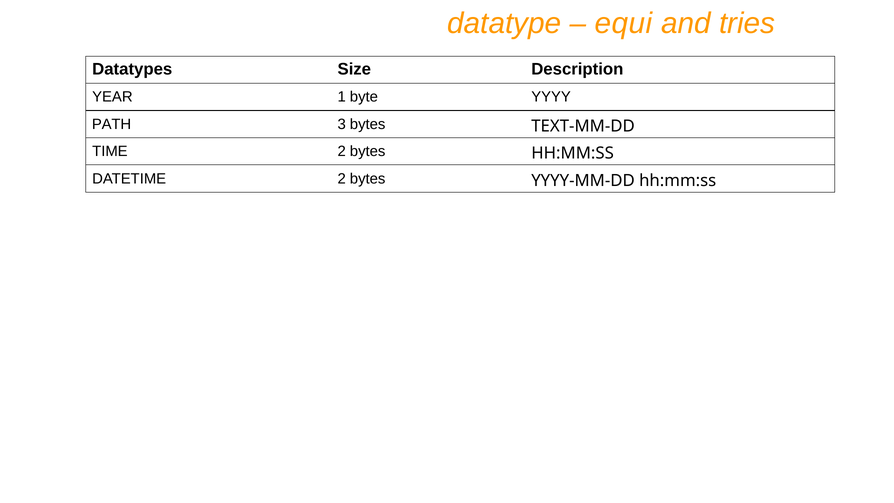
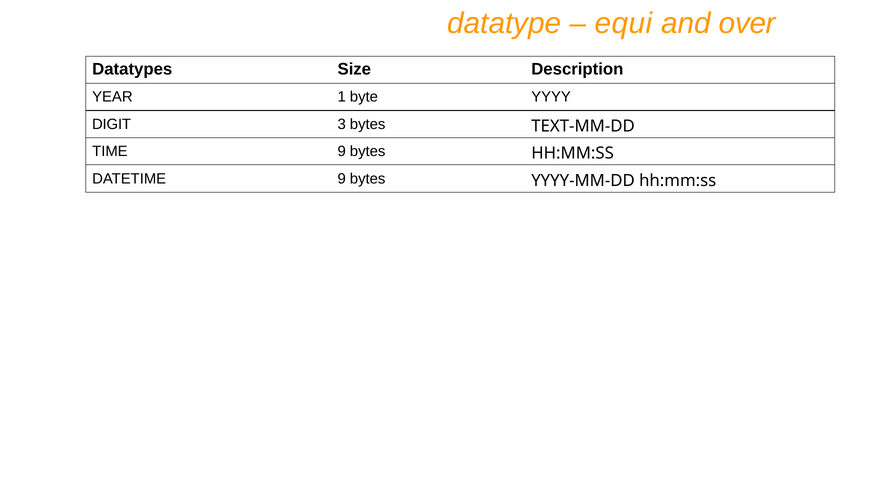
tries: tries -> over (747, 23)
PATH: PATH -> DIGIT (112, 124)
TIME 2: 2 -> 9 (342, 151)
DATETIME 2: 2 -> 9 (342, 179)
